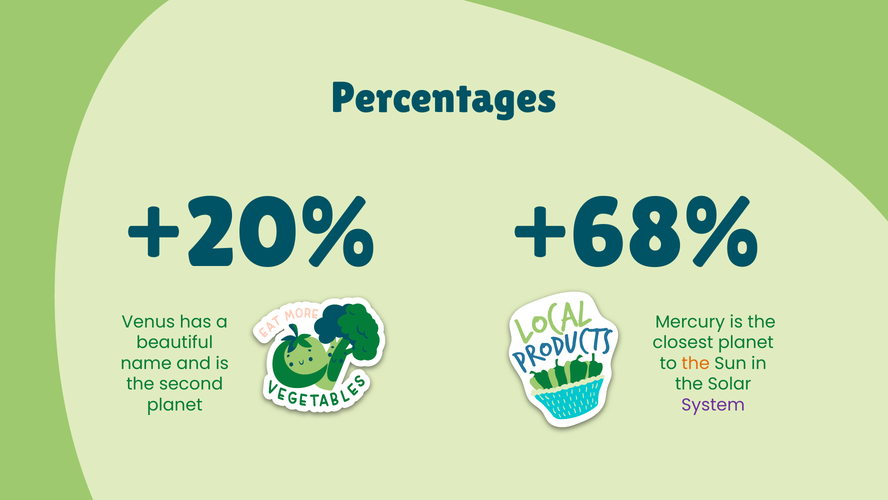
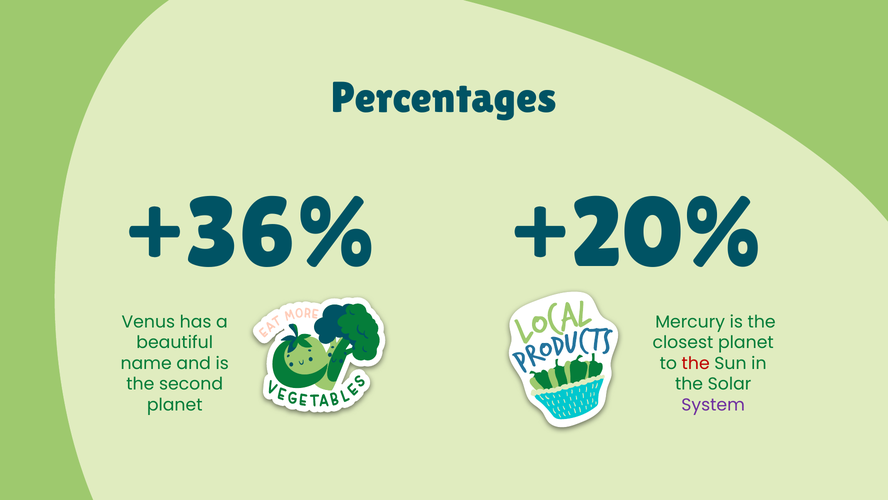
+20%: +20% -> +36% (251, 233)
+68%: +68% -> +20% (637, 233)
the colour: orange -> red (696, 363)
